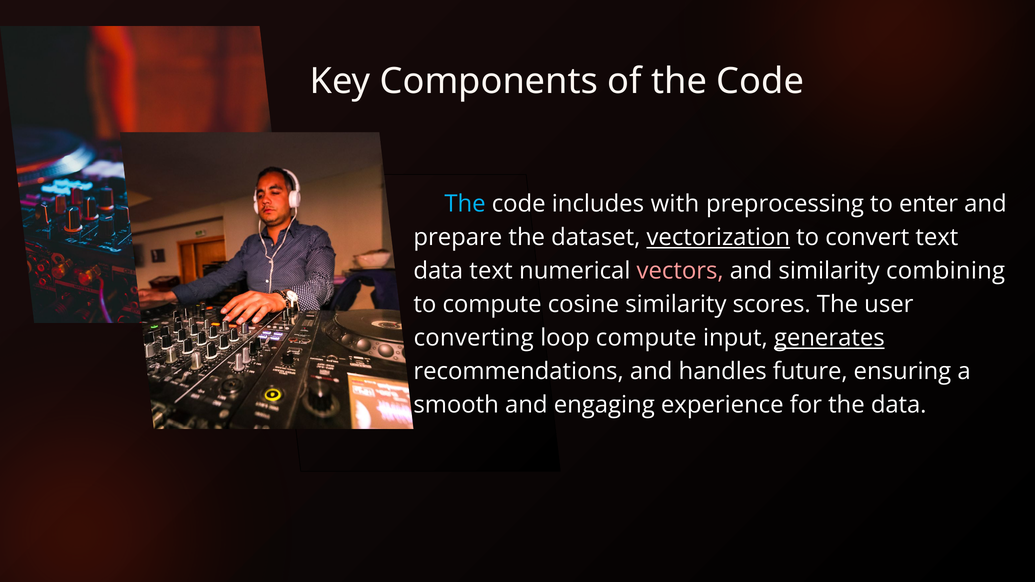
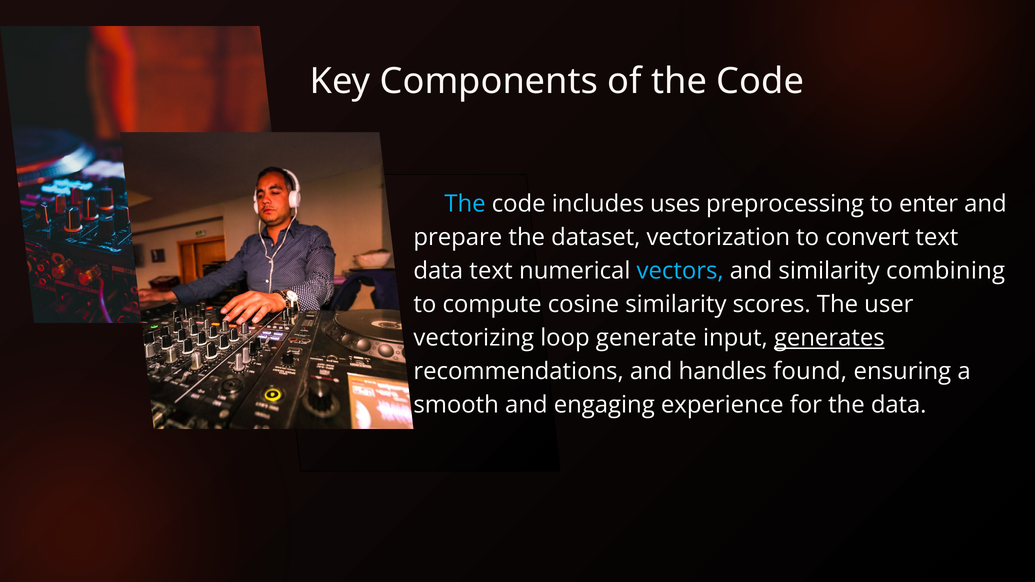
with: with -> uses (675, 204)
vectorization underline: present -> none (718, 238)
vectors colour: pink -> light blue (680, 271)
converting: converting -> vectorizing (474, 338)
loop compute: compute -> generate (646, 338)
future: future -> found (810, 371)
